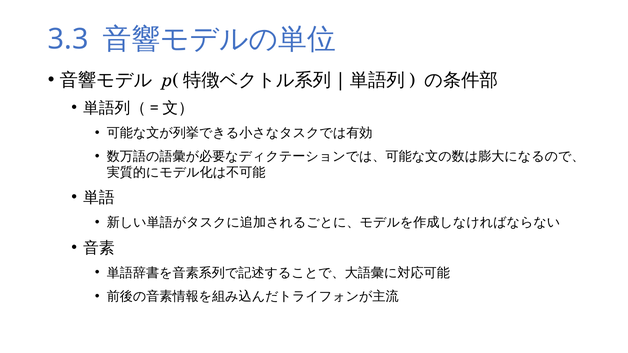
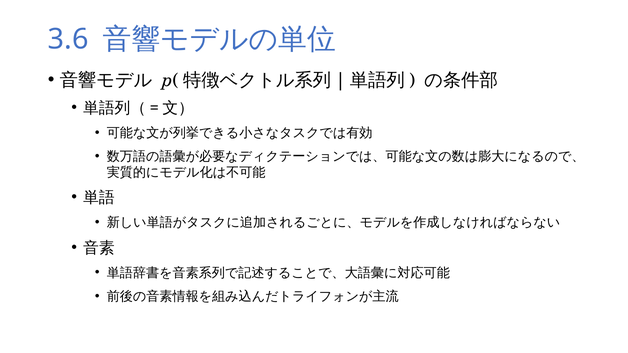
3.3: 3.3 -> 3.6 (68, 39)
